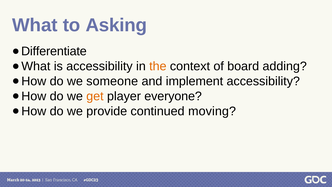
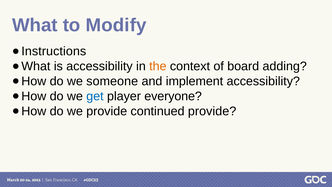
Asking: Asking -> Modify (116, 25)
Differentiate: Differentiate -> Instructions (54, 51)
get colour: orange -> blue (95, 96)
continued moving: moving -> provide (212, 111)
